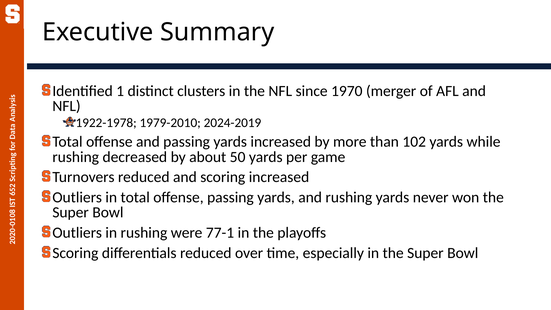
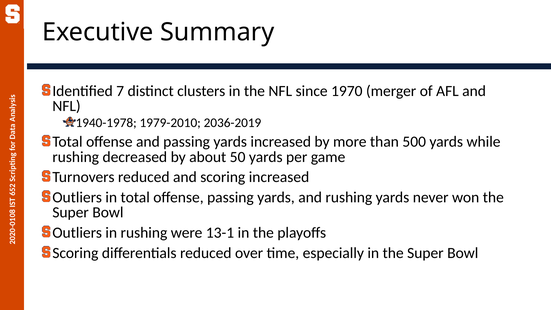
Identified 1: 1 -> 7 (120, 91)
1922-1978: 1922-1978 -> 1940-1978 (106, 123)
2024-2019: 2024-2019 -> 2036-2019 (232, 123)
102: 102 -> 500 (414, 142)
77-1: 77-1 -> 13-1 (220, 233)
